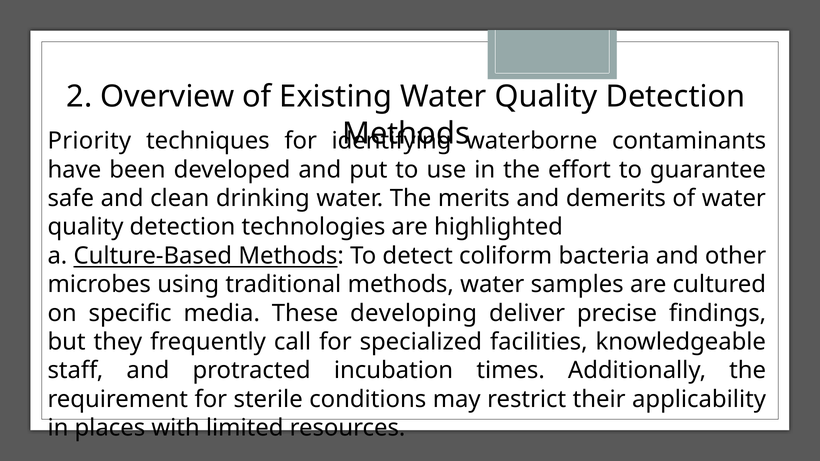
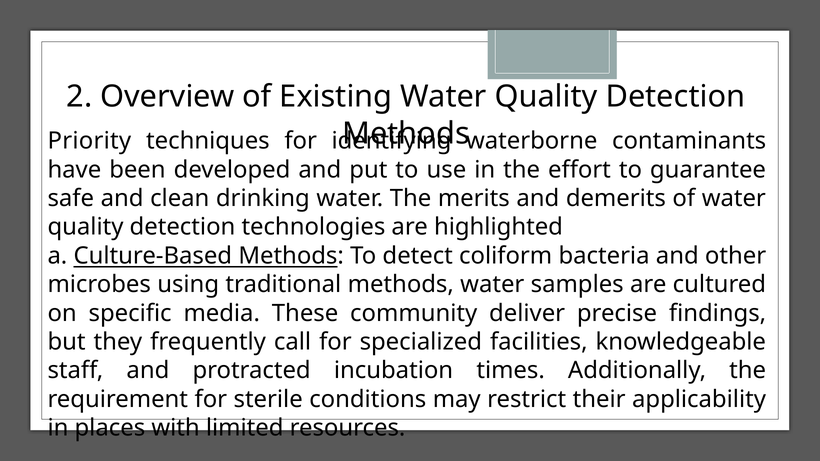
developing: developing -> community (414, 313)
